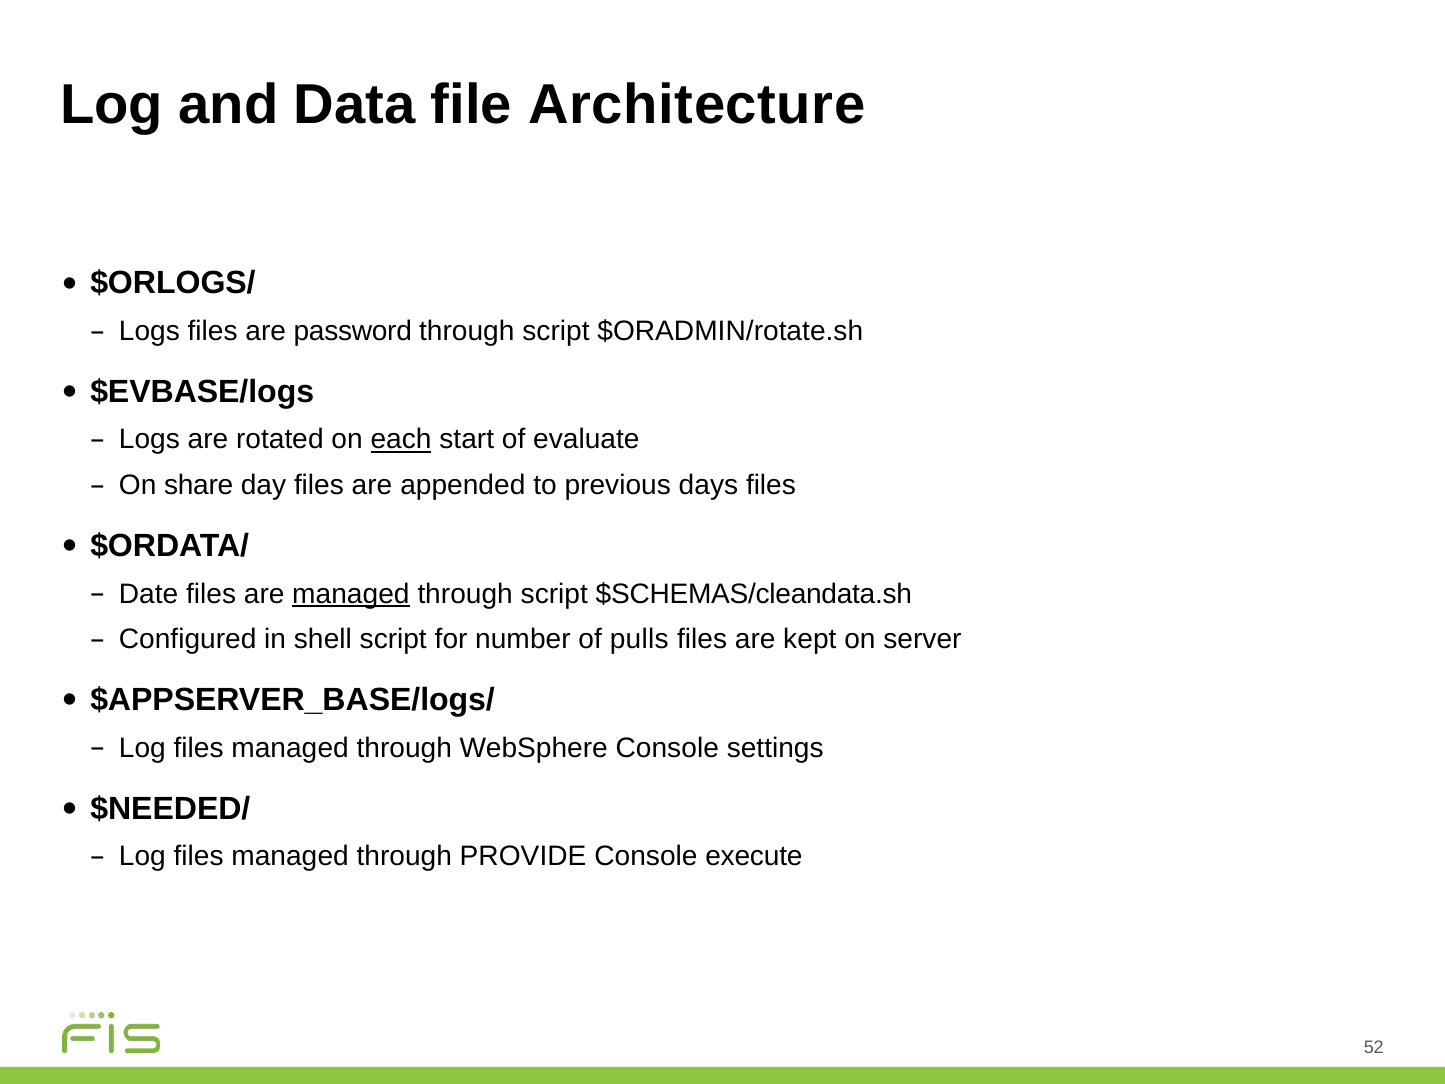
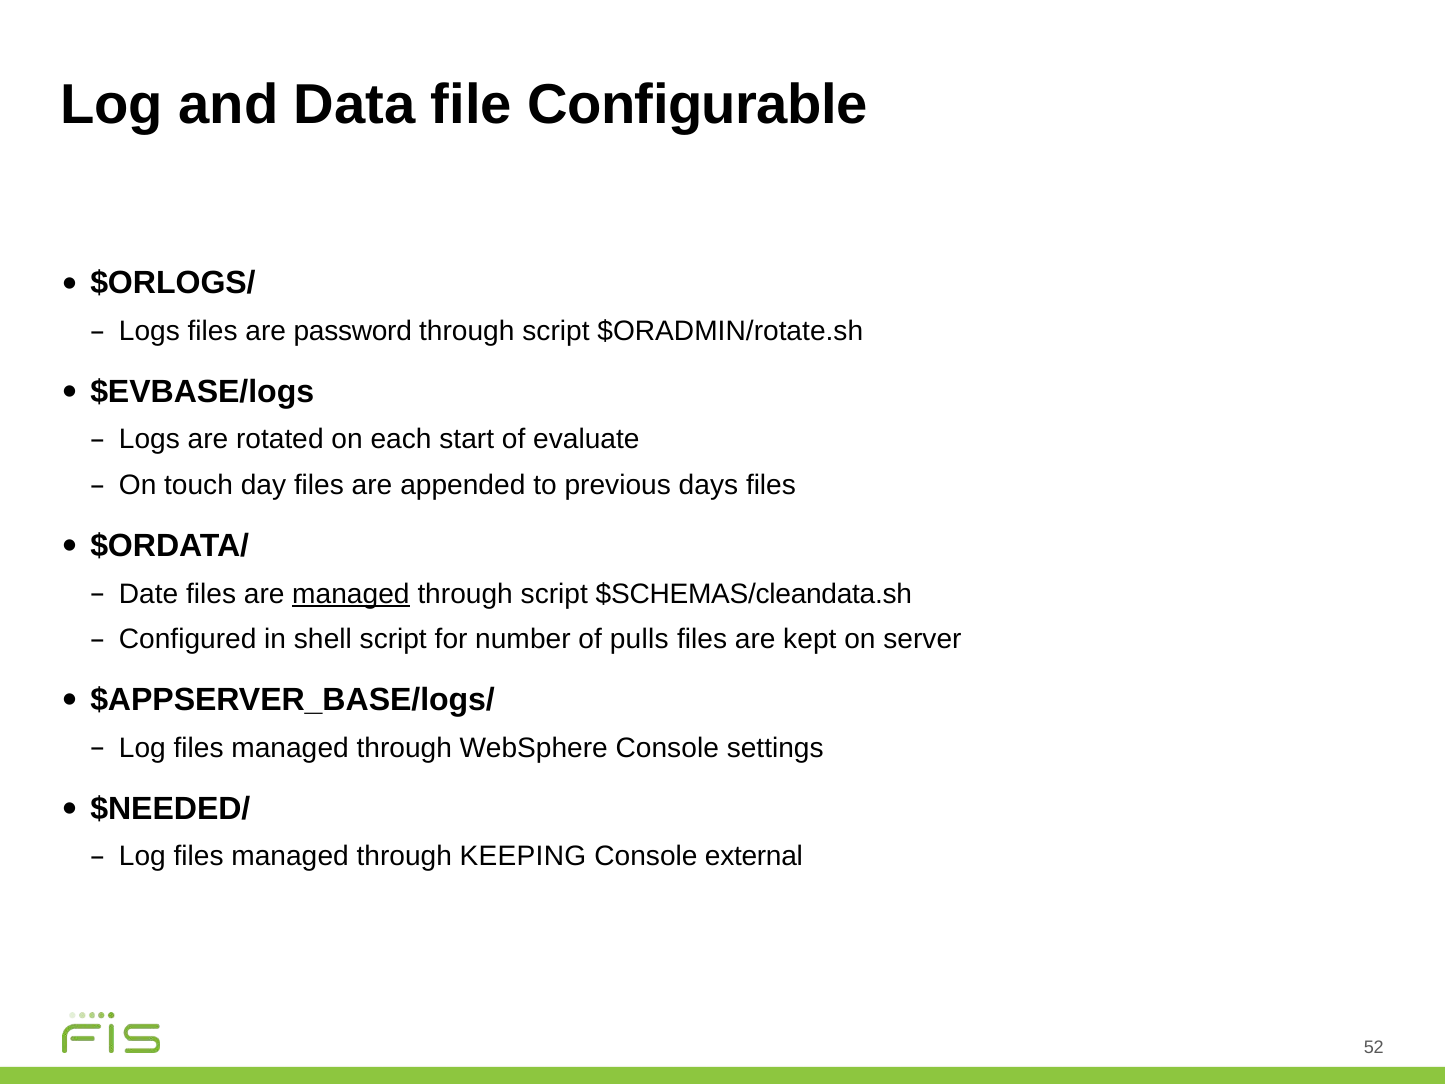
Architecture: Architecture -> Configurable (697, 105)
each underline: present -> none (401, 440)
share: share -> touch (199, 485)
PROVIDE: PROVIDE -> KEEPING (523, 856)
execute: execute -> external (754, 856)
